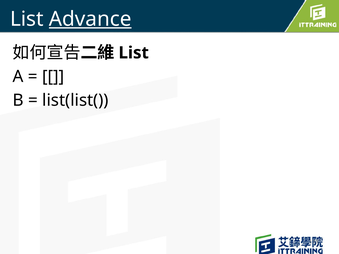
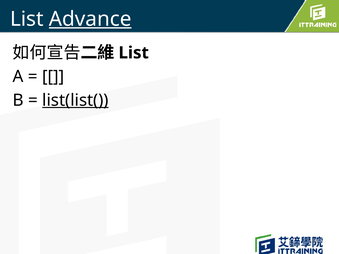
list(list( underline: none -> present (75, 100)
